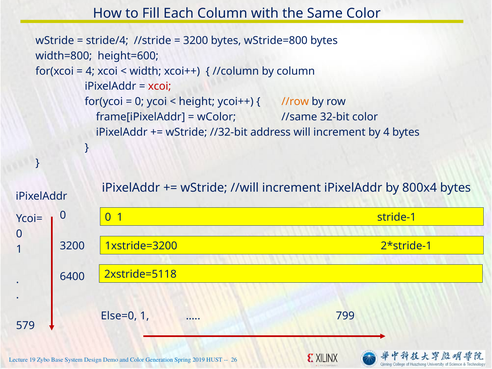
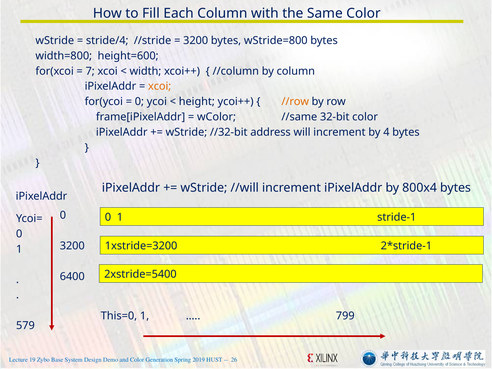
4: 4 -> 7 (90, 71)
xcoi colour: red -> orange (160, 86)
2xstride=5118: 2xstride=5118 -> 2xstride=5400 (140, 274)
Else=0: Else=0 -> This=0 (119, 316)
